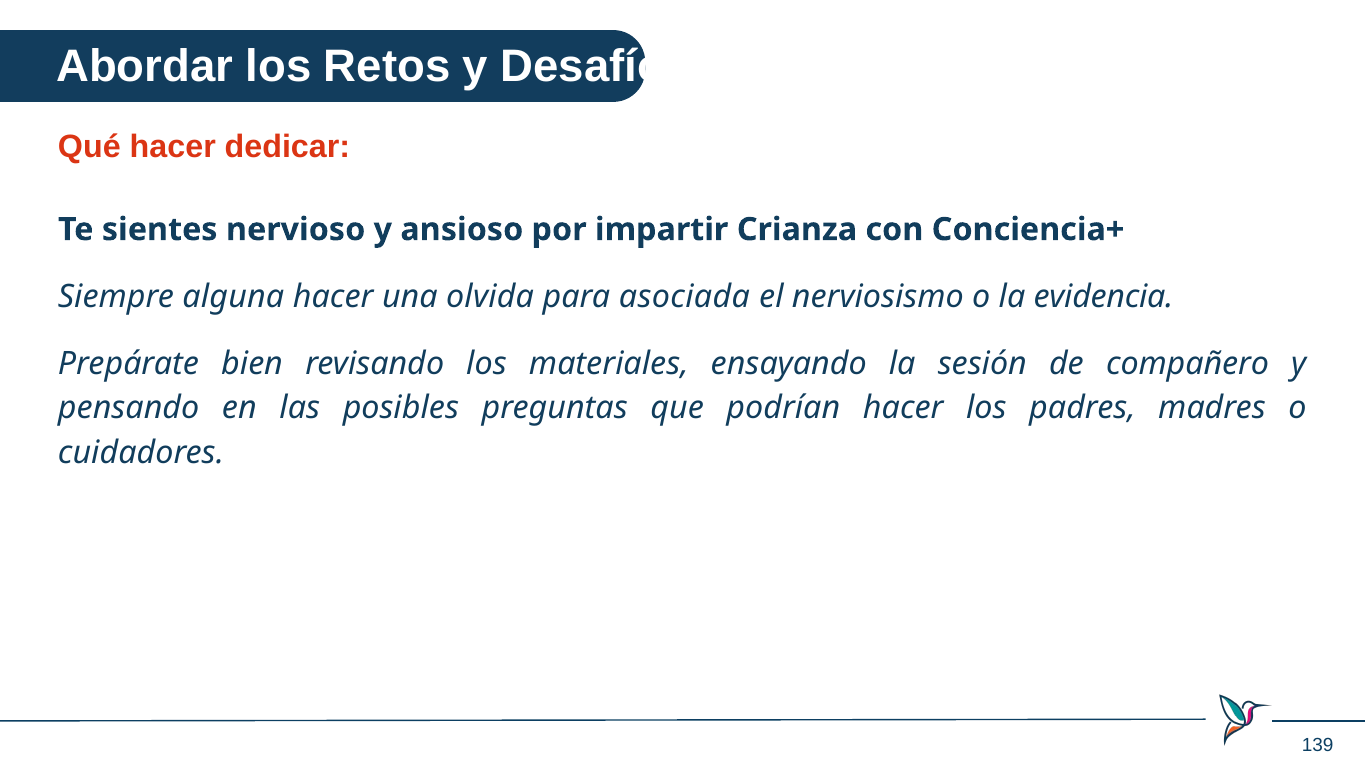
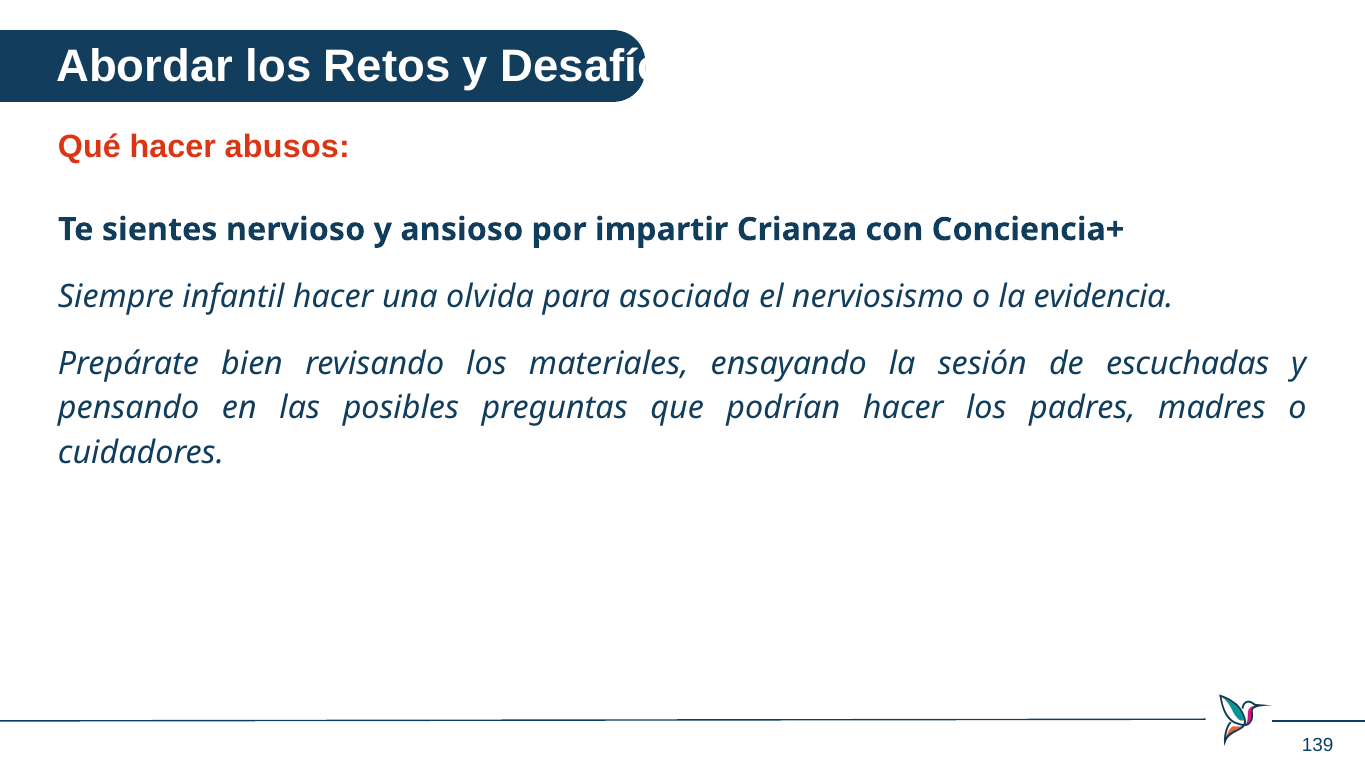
dedicar: dedicar -> abusos (287, 146)
alguna: alguna -> infantil (233, 297)
compañero: compañero -> escuchadas (1188, 364)
